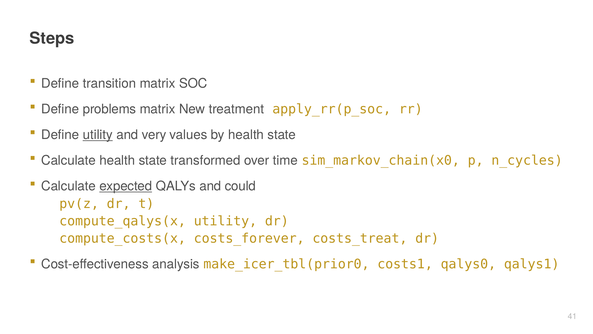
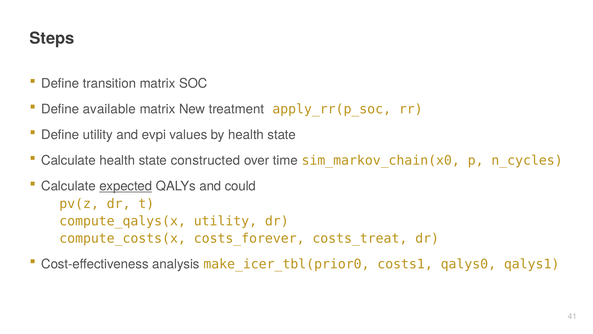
problems: problems -> available (109, 109)
utility underline: present -> none (98, 135)
very: very -> evpi (154, 135)
transformed: transformed -> constructed (205, 160)
